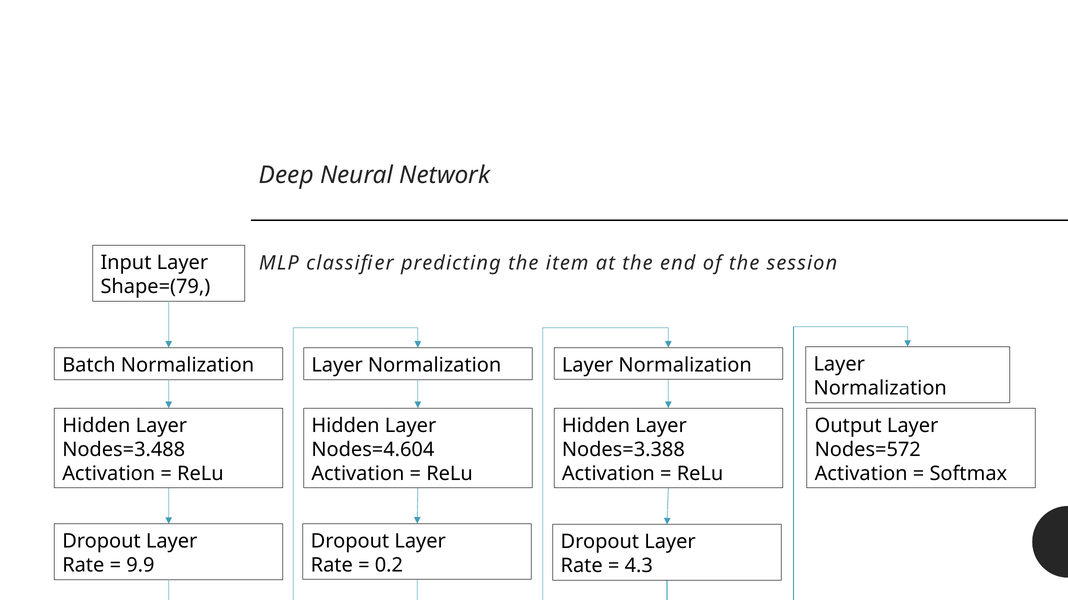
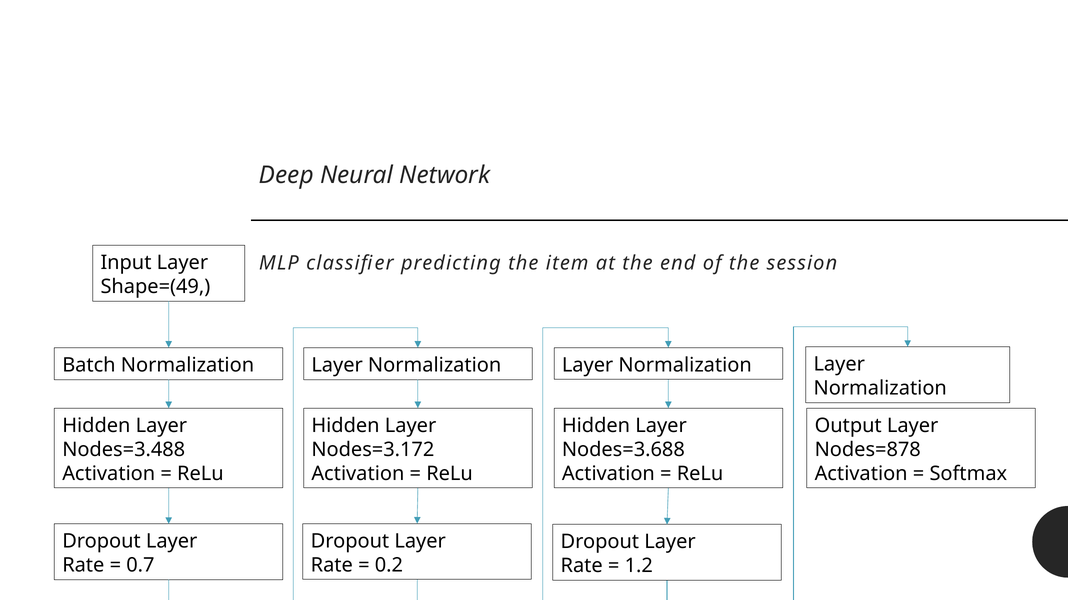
Shape=(79: Shape=(79 -> Shape=(49 (155, 287)
Nodes=3.388: Nodes=3.388 -> Nodes=3.688 (623, 450)
Nodes=572: Nodes=572 -> Nodes=878 (868, 450)
Nodes=4.604: Nodes=4.604 -> Nodes=3.172 (373, 450)
9.9: 9.9 -> 0.7 (140, 566)
4.3: 4.3 -> 1.2 (639, 567)
